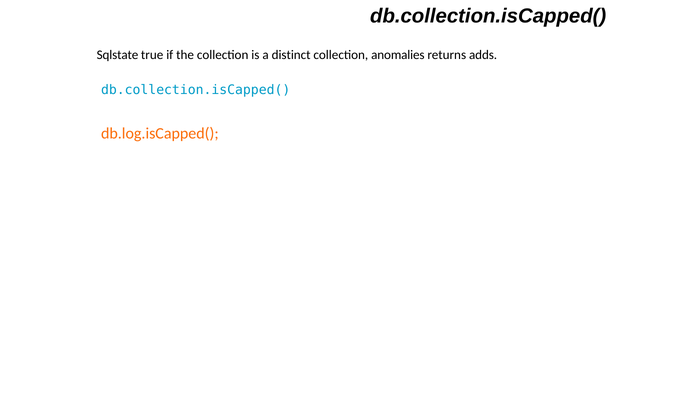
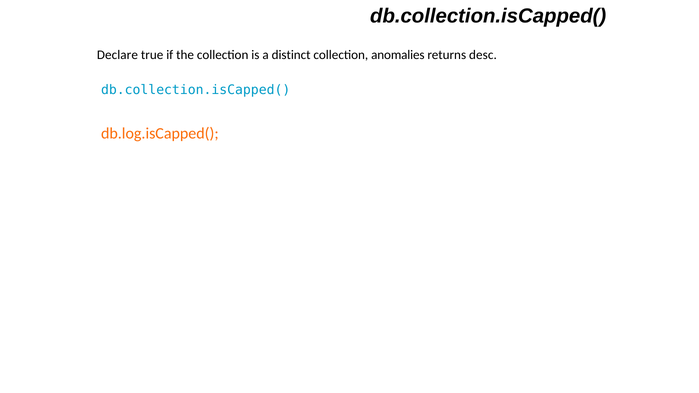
Sqlstate: Sqlstate -> Declare (117, 55)
adds: adds -> desc (483, 55)
